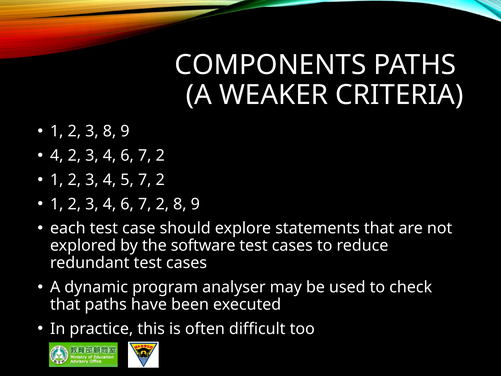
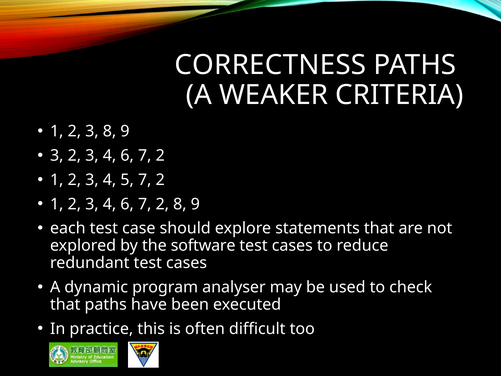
COMPONENTS: COMPONENTS -> CORRECTNESS (270, 65)
4: 4 -> 3 (57, 155)
